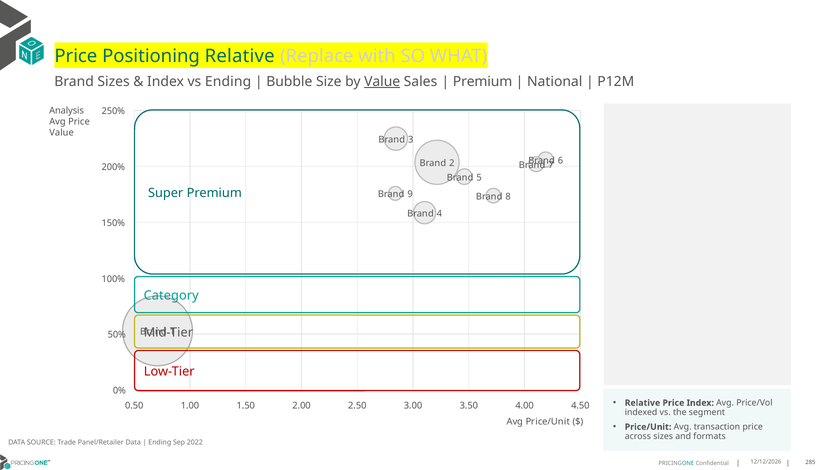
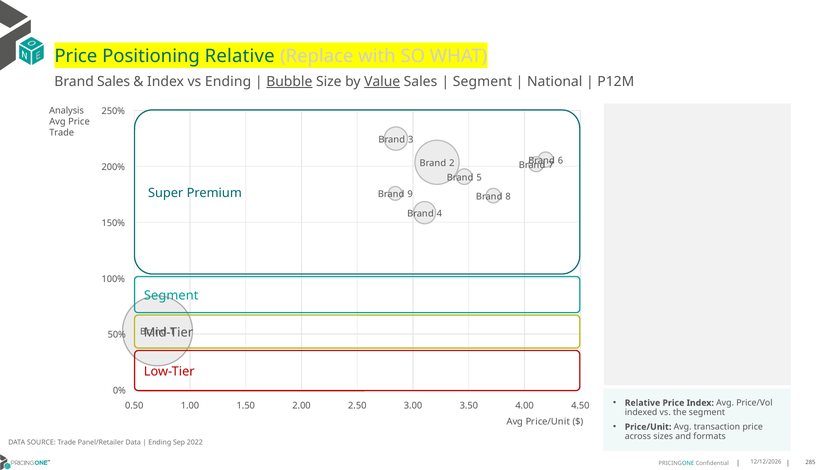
Brand Sizes: Sizes -> Sales (114, 82)
Bubble underline: none -> present (289, 82)
Premium: Premium -> Segment (482, 82)
Value: Value -> Trade (62, 133)
Category: Category -> Segment (171, 296)
